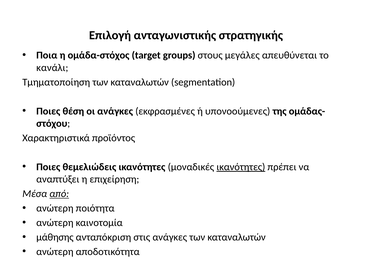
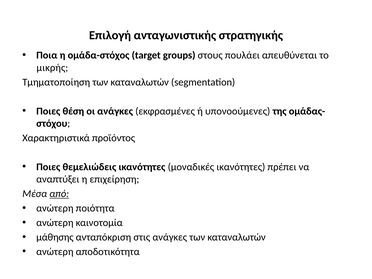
μεγάλες: μεγάλες -> πουλάει (242, 55)
κανάλι: κανάλι -> μικρής (52, 68)
ικανότητες underline: present -> none (241, 167)
